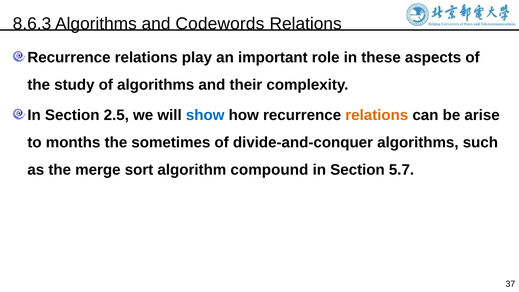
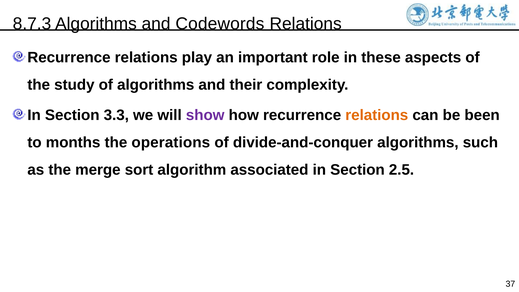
8.6.3: 8.6.3 -> 8.7.3 (32, 24)
2.5: 2.5 -> 3.3 (116, 115)
show colour: blue -> purple (205, 115)
arise: arise -> been (482, 115)
sometimes: sometimes -> operations (171, 142)
compound: compound -> associated (269, 170)
5.7: 5.7 -> 2.5 (402, 170)
